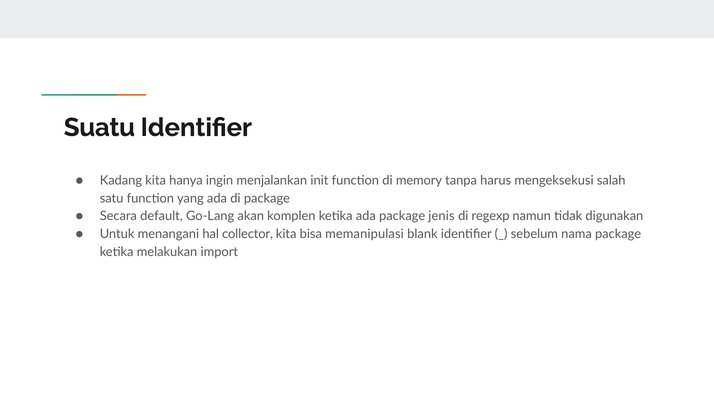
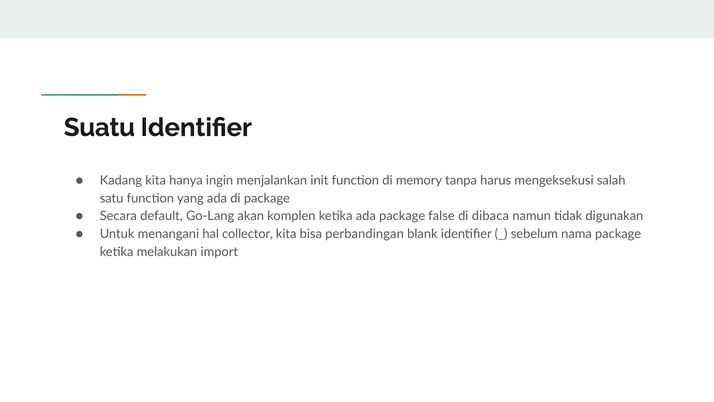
jenis: jenis -> false (441, 216)
regexp: regexp -> dibaca (490, 216)
memanipulasi: memanipulasi -> perbandingan (365, 234)
